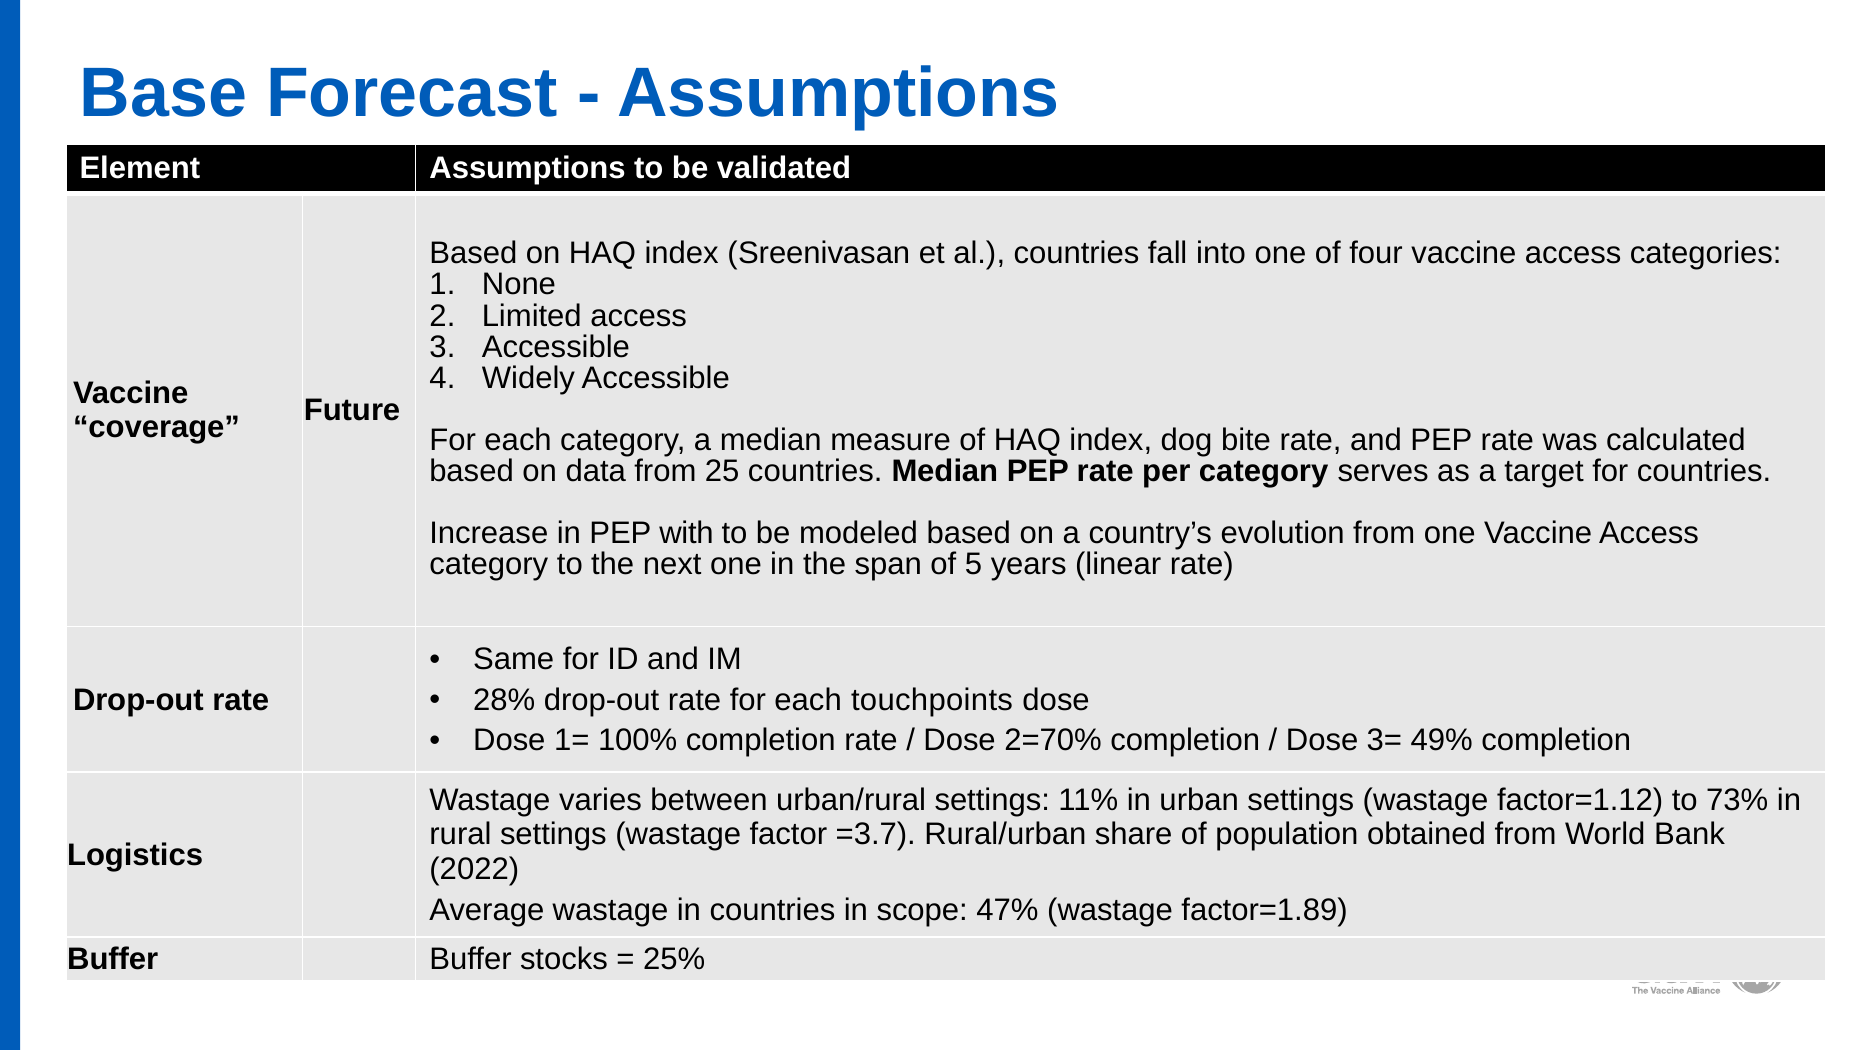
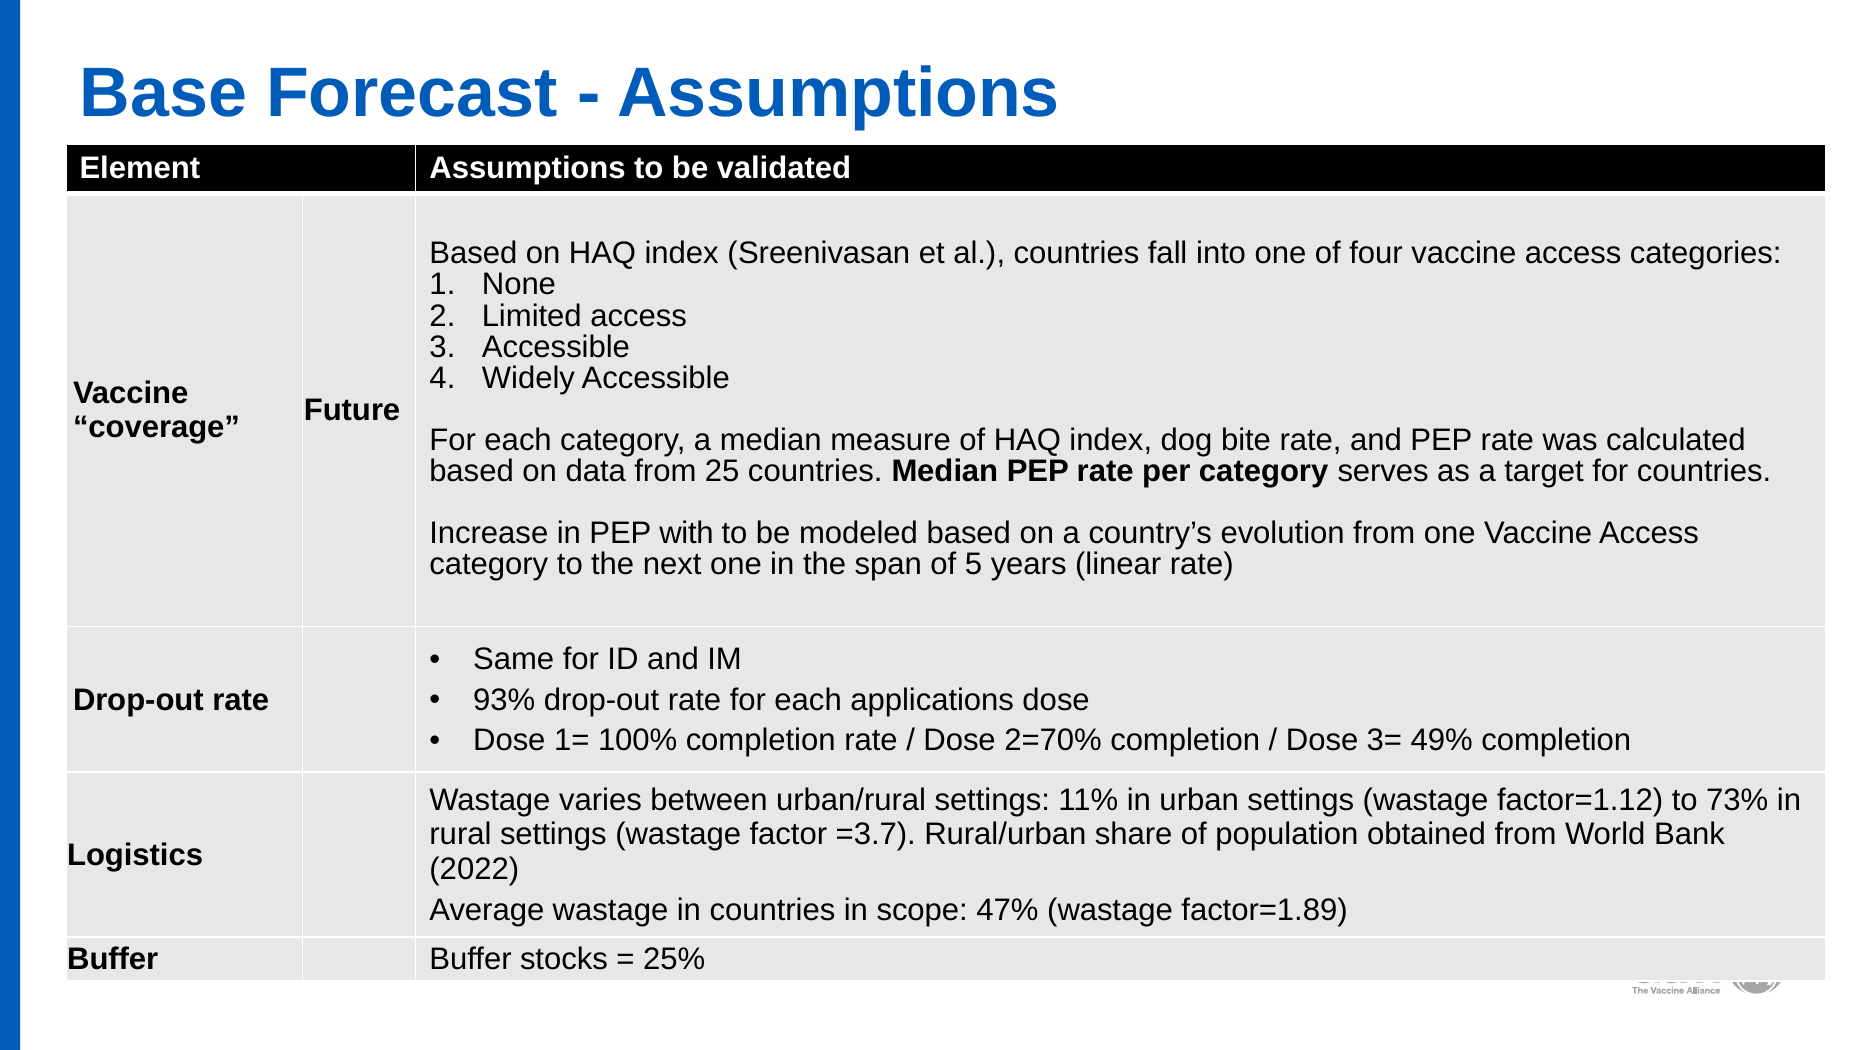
28%: 28% -> 93% (504, 700)
touchpoints: touchpoints -> applications (932, 700)
